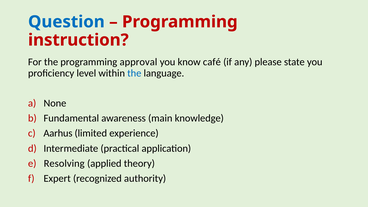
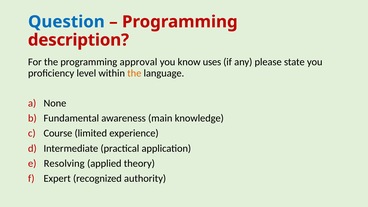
instruction: instruction -> description (78, 40)
café: café -> uses (212, 62)
the colour: blue -> orange (134, 73)
Aarhus: Aarhus -> Course (58, 133)
